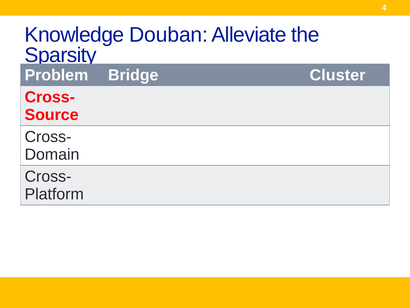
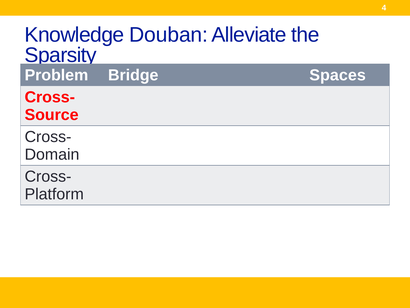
Cluster: Cluster -> Spaces (338, 75)
